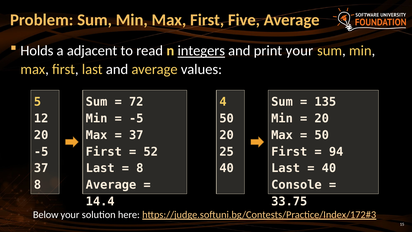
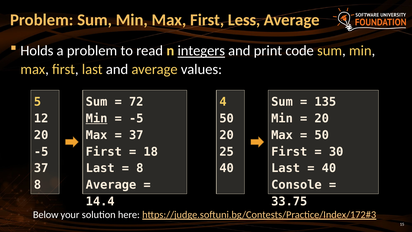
Five: Five -> Less (244, 20)
a adjacent: adjacent -> problem (92, 51)
print your: your -> code (300, 51)
Min underline: none -> present (97, 118)
52: 52 -> 18 (151, 152)
94: 94 -> 30 (336, 152)
